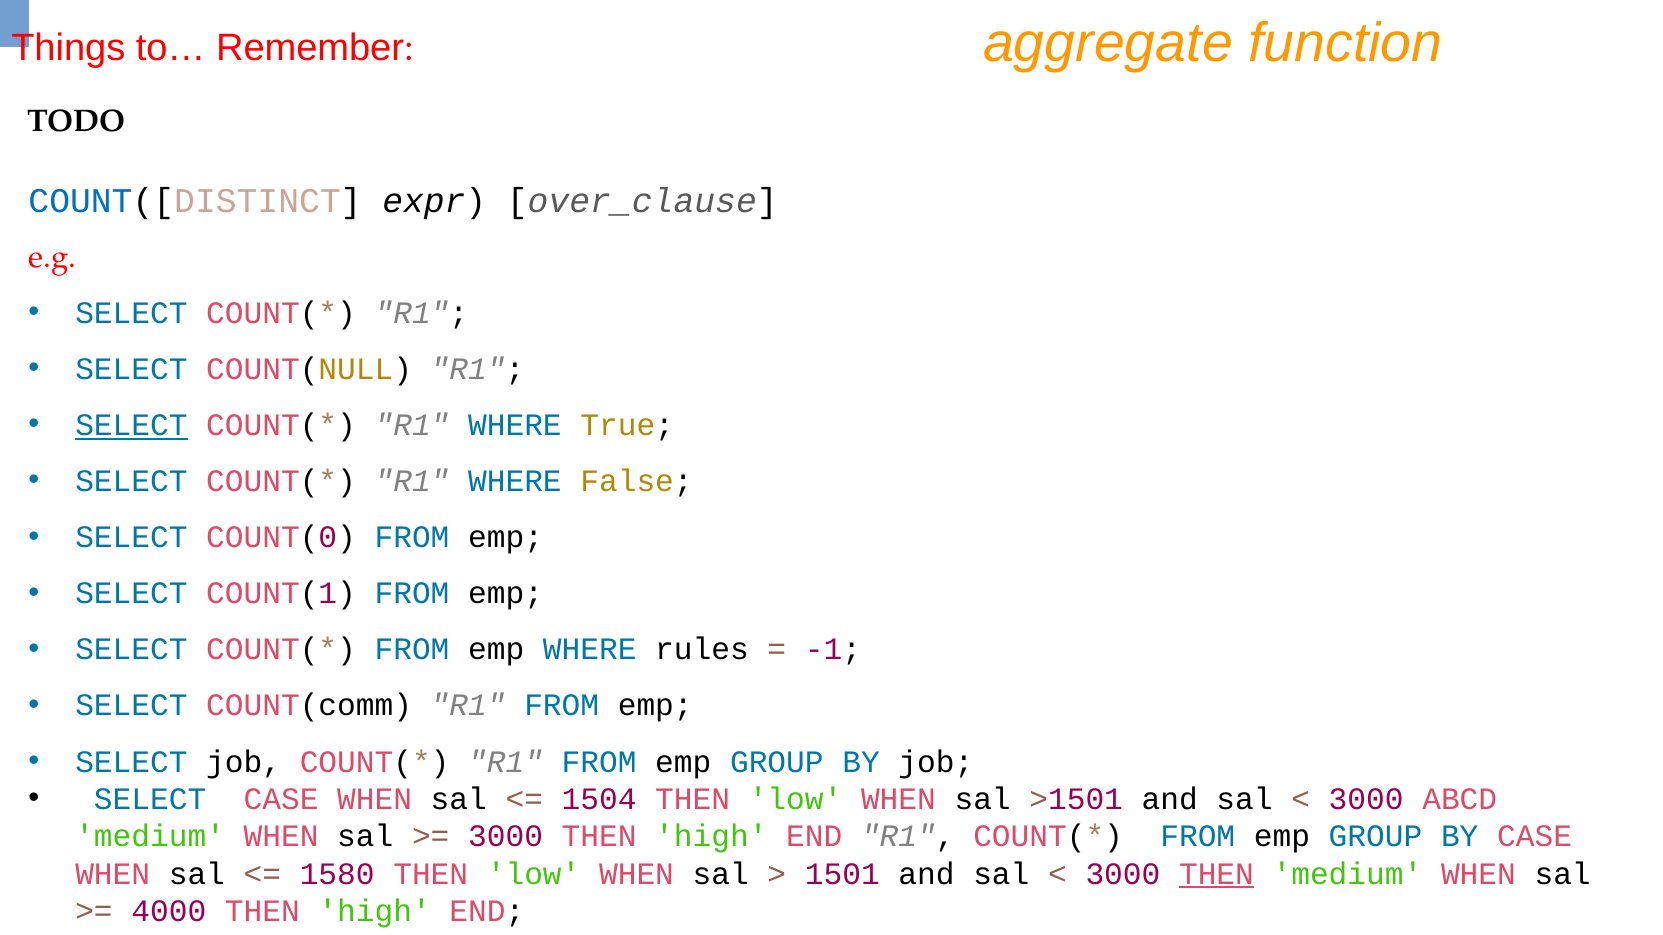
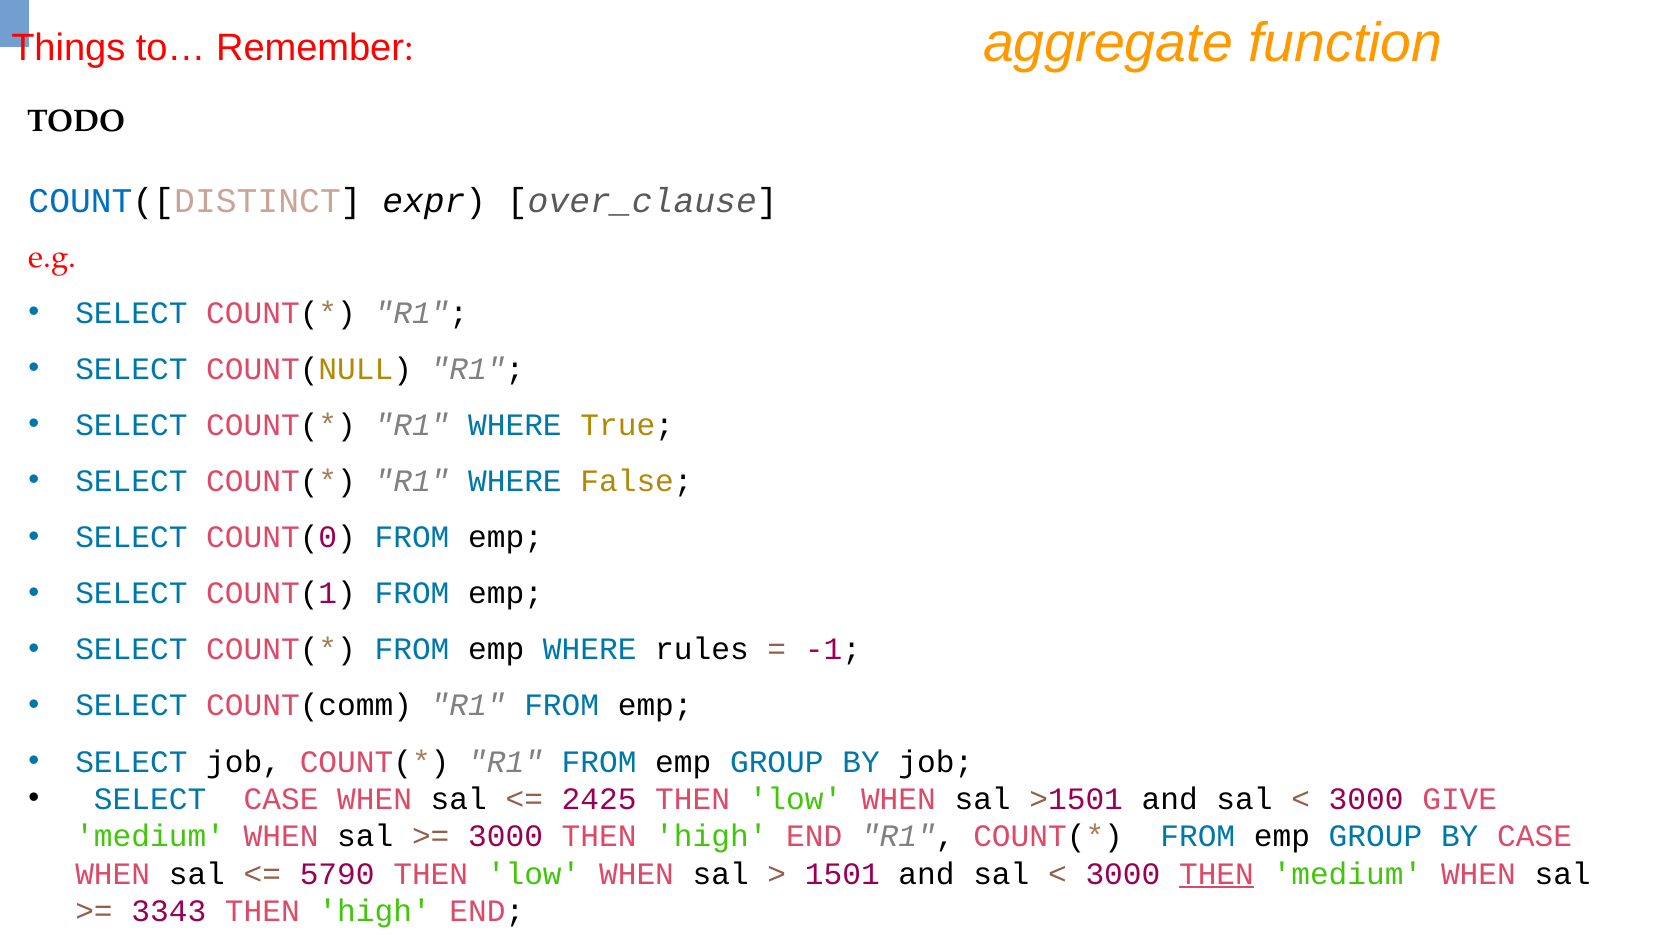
SELECT underline: present -> none (131, 425)
1504: 1504 -> 2425 (599, 800)
ABCD: ABCD -> GIVE (1460, 800)
1580: 1580 -> 5790 (337, 874)
4000: 4000 -> 3343 (169, 912)
